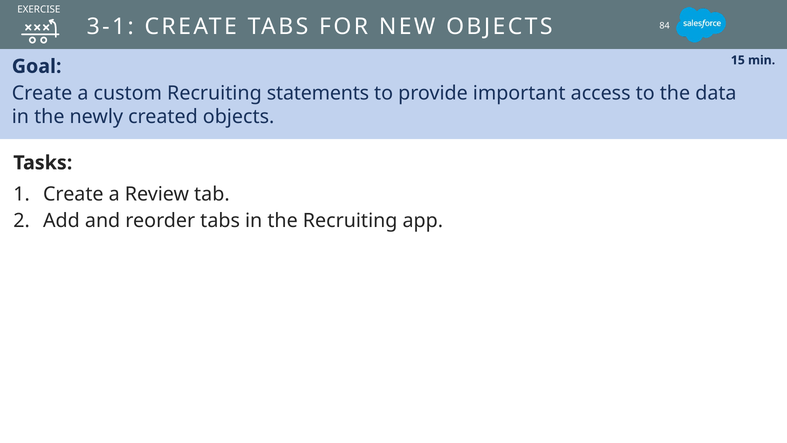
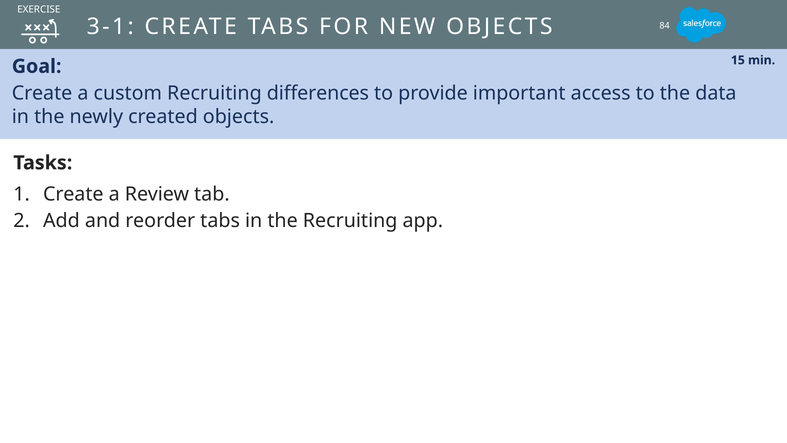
statements: statements -> differences (318, 93)
